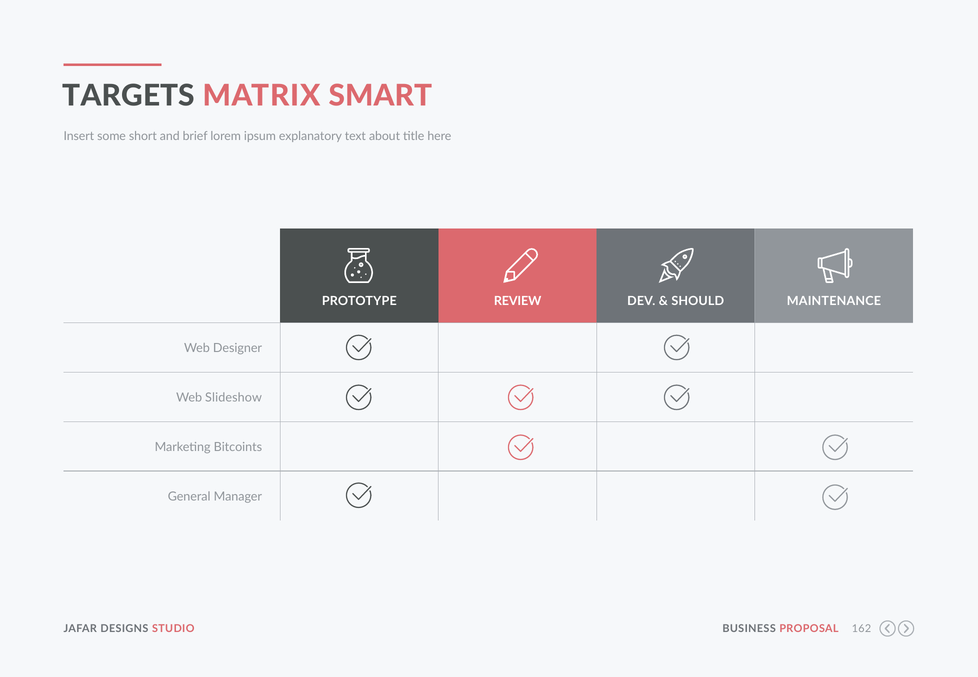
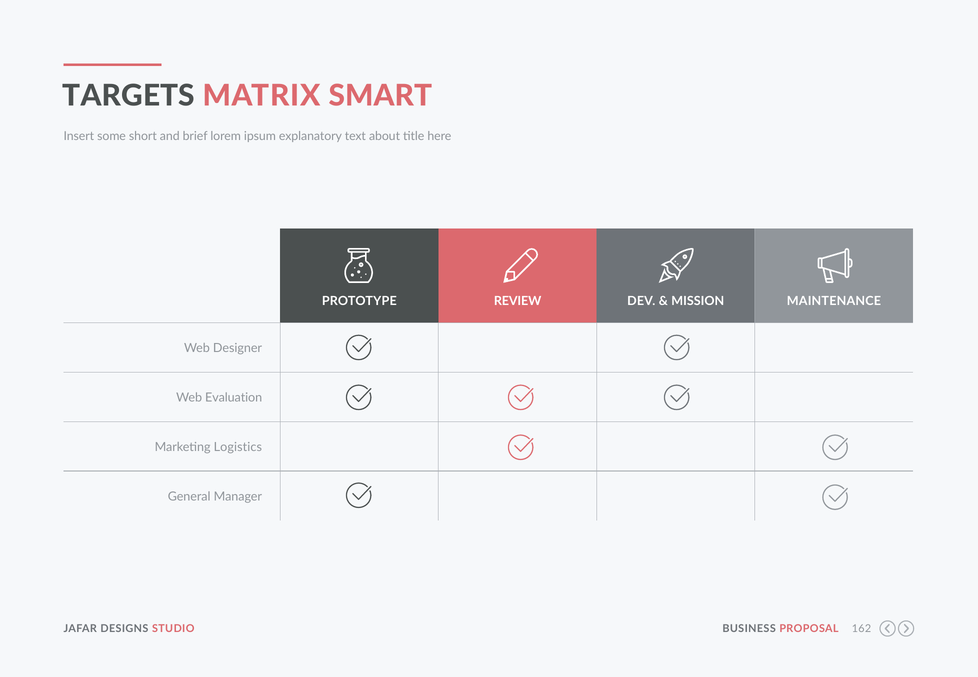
SHOULD: SHOULD -> MISSION (698, 301)
Slideshow: Slideshow -> Evaluation (234, 398)
Bitcoints: Bitcoints -> Logistics (238, 447)
